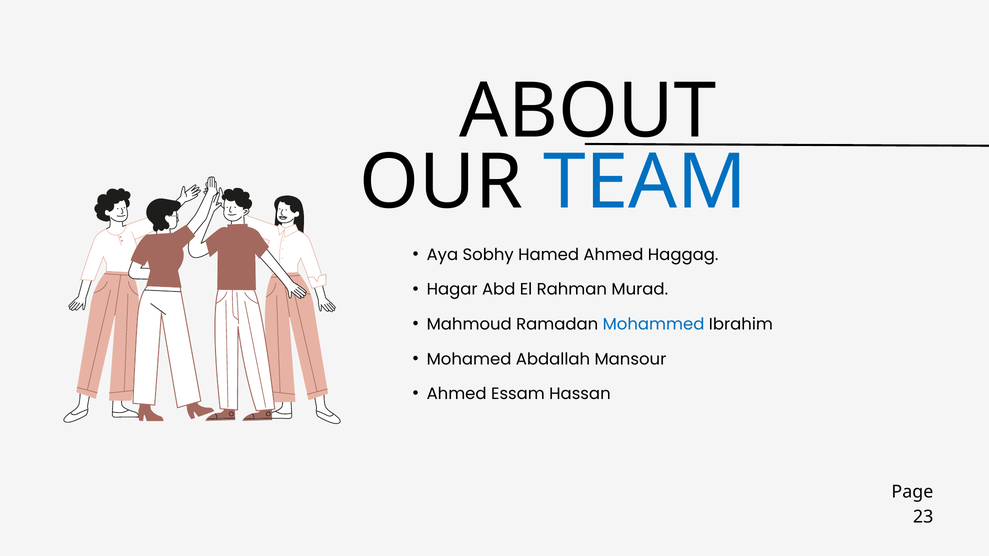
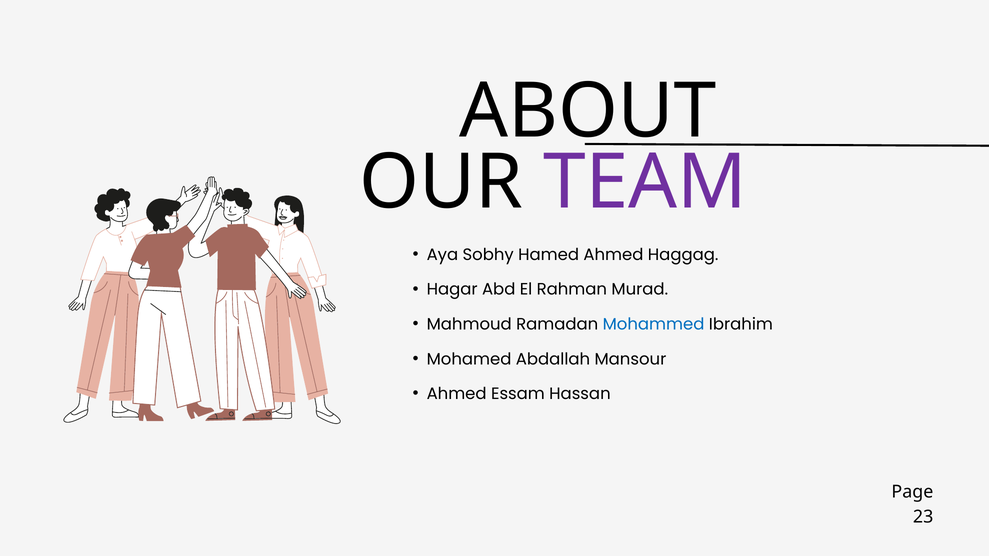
TEAM colour: blue -> purple (645, 182)
